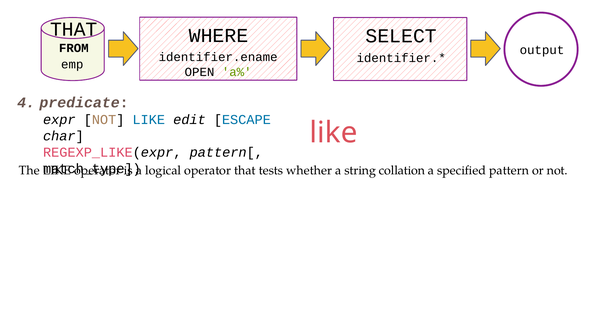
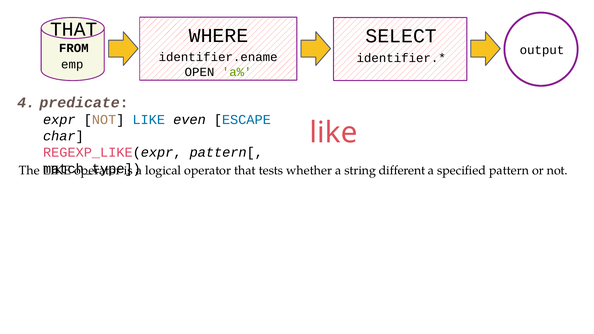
edit: edit -> even (190, 120)
collation: collation -> different (402, 171)
